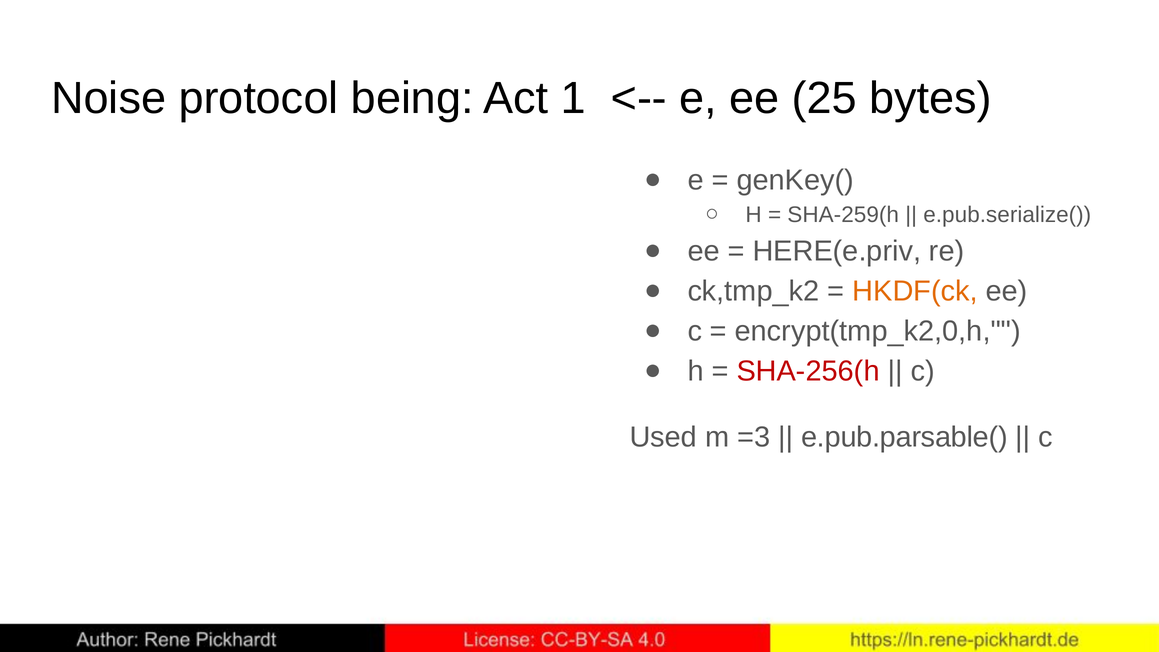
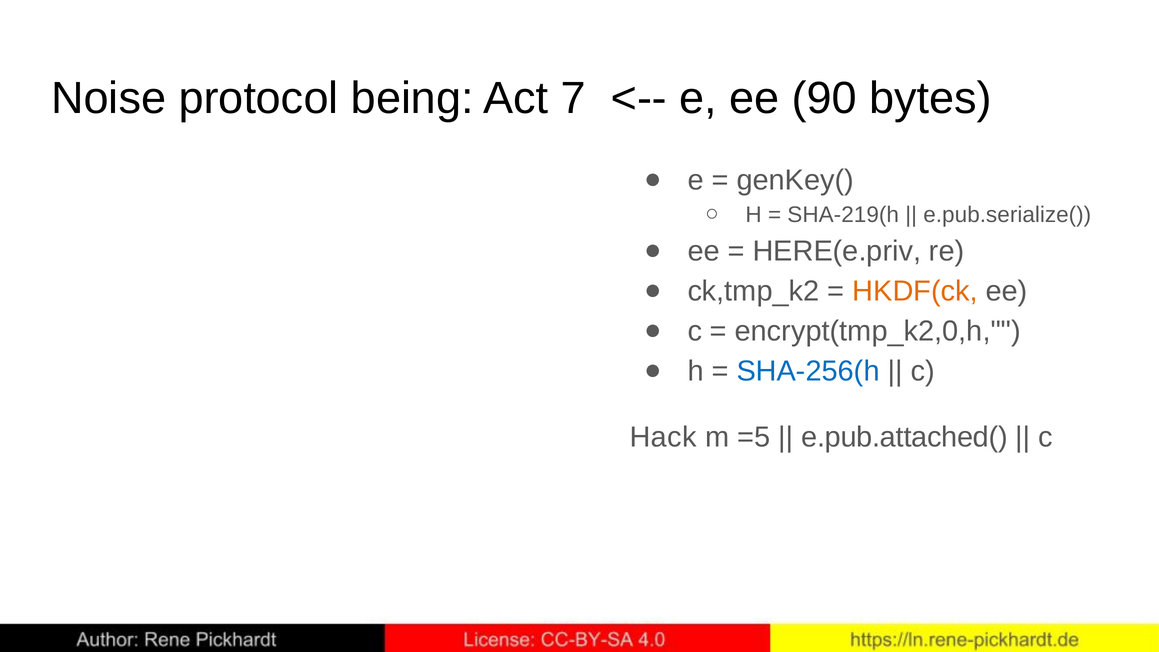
1: 1 -> 7 (573, 98)
25: 25 -> 90 (824, 98)
SHA-259(h: SHA-259(h -> SHA-219(h (843, 215)
SHA-256(h colour: red -> blue (808, 371)
Used: Used -> Hack (663, 437)
=3: =3 -> =5 (754, 437)
e.pub.parsable(: e.pub.parsable( -> e.pub.attached( (904, 437)
